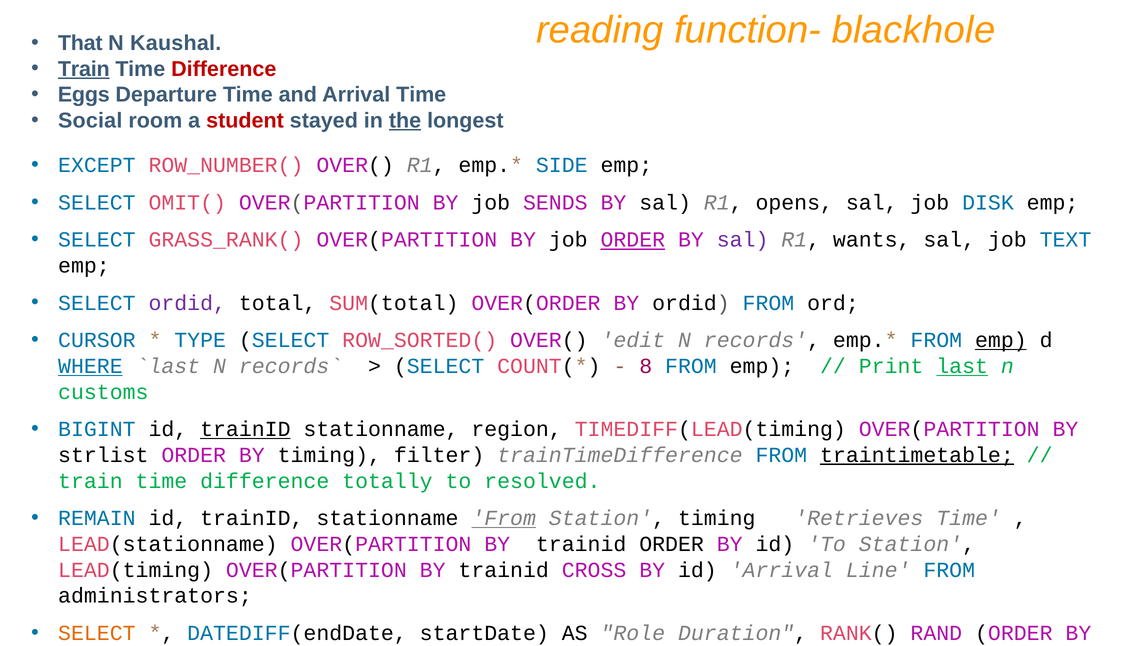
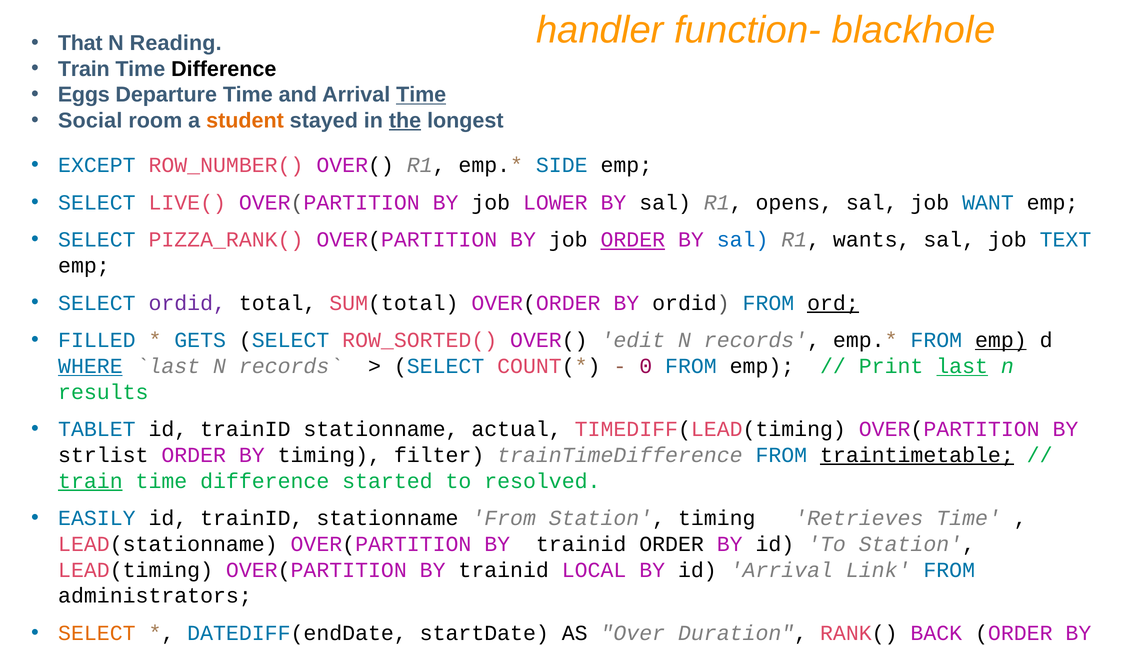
reading: reading -> handler (600, 30)
Kaushal: Kaushal -> Reading (176, 43)
Train underline: present -> none (84, 69)
Difference colour: red -> black (224, 69)
Time underline: none -> present (421, 95)
student colour: red -> orange (245, 121)
OMIT(: OMIT( -> LIVE( (187, 202)
SENDS: SENDS -> LOWER (555, 202)
DISK: DISK -> WANT (988, 202)
GRASS_RANK(: GRASS_RANK( -> PIZZA_RANK( (226, 240)
sal colour: purple -> blue (743, 240)
ord underline: none -> present (833, 303)
CURSOR: CURSOR -> FILLED (97, 340)
TYPE: TYPE -> GETS (200, 340)
8: 8 -> 0 (646, 366)
customs: customs -> results (103, 392)
BIGINT: BIGINT -> TABLET (97, 429)
trainID underline: present -> none (245, 429)
region: region -> actual (517, 429)
train underline: none -> present (90, 481)
totally: totally -> started (387, 481)
REMAIN: REMAIN -> EASILY (97, 518)
From underline: present -> none (504, 518)
CROSS: CROSS -> LOCAL (594, 570)
Line: Line -> Link (878, 570)
Role: Role -> Over (633, 633)
RAND: RAND -> BACK (936, 633)
